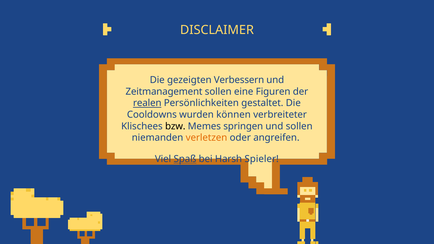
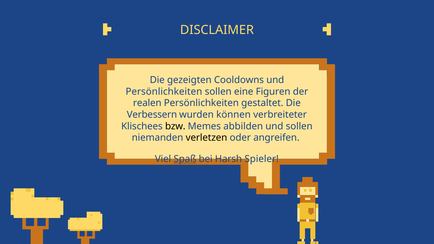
Verbessern: Verbessern -> Cooldowns (239, 80)
Zeitmanagement: Zeitmanagement -> Persönlichkeiten (164, 92)
realen underline: present -> none (147, 103)
Cooldowns: Cooldowns -> Verbessern (152, 115)
springen: springen -> abbilden (243, 126)
verletzen colour: orange -> black (206, 138)
